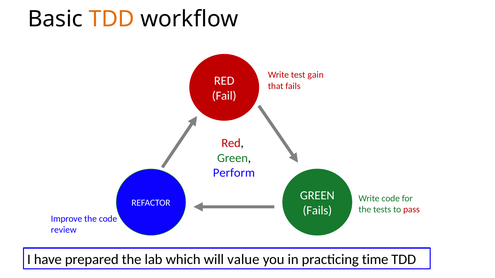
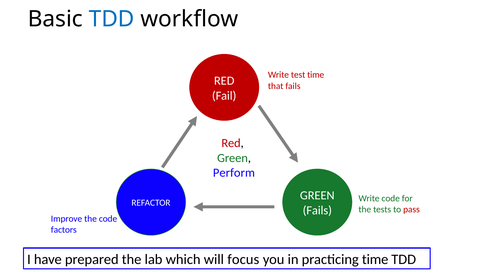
TDD colour: orange -> blue (112, 19)
test gain: gain -> time (316, 75)
review: review -> factors (64, 230)
value: value -> focus (243, 260)
